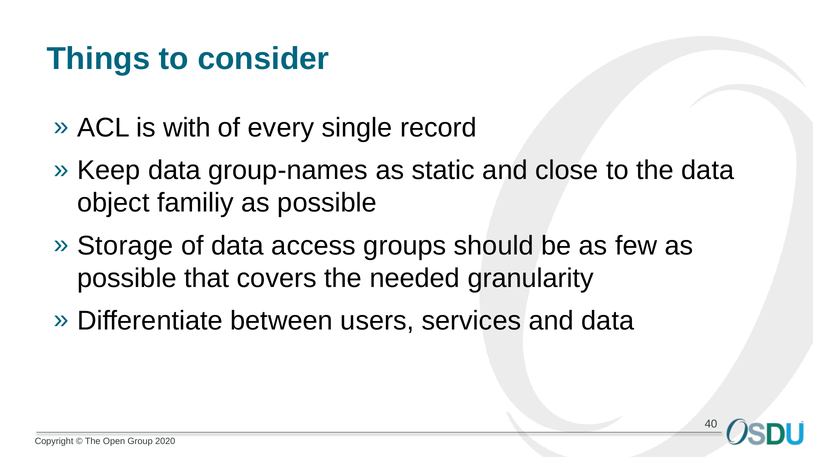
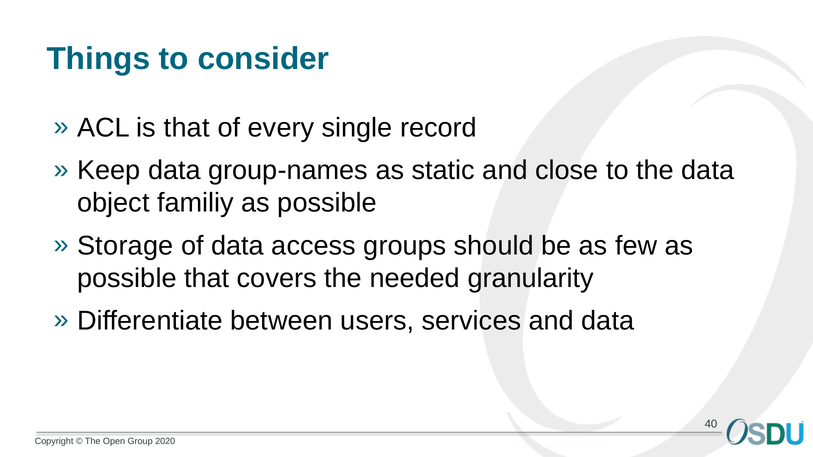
is with: with -> that (187, 128)
